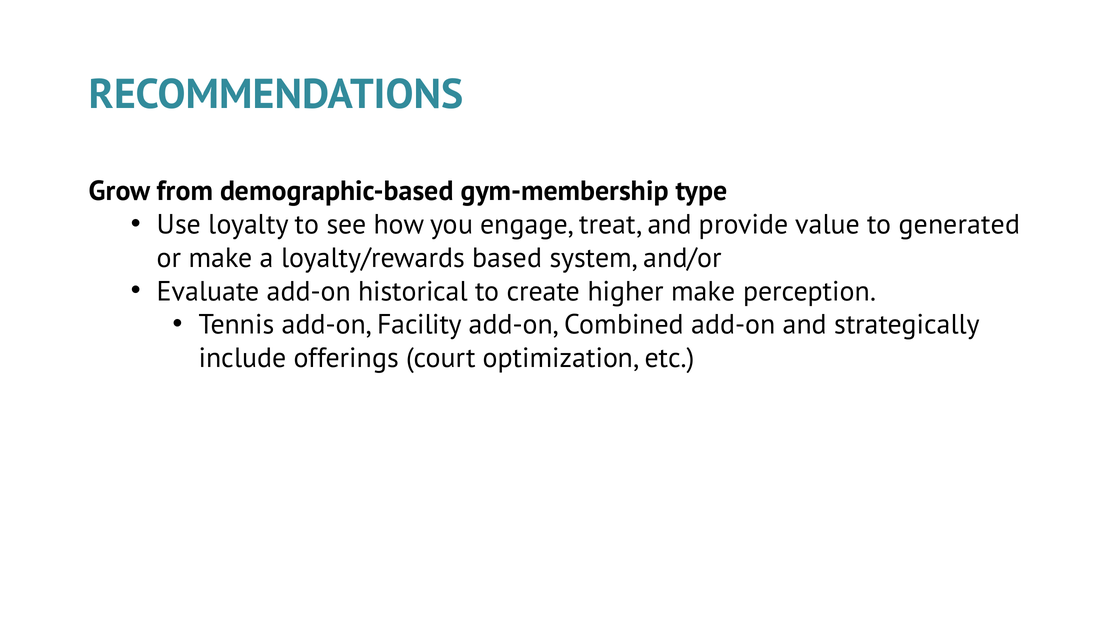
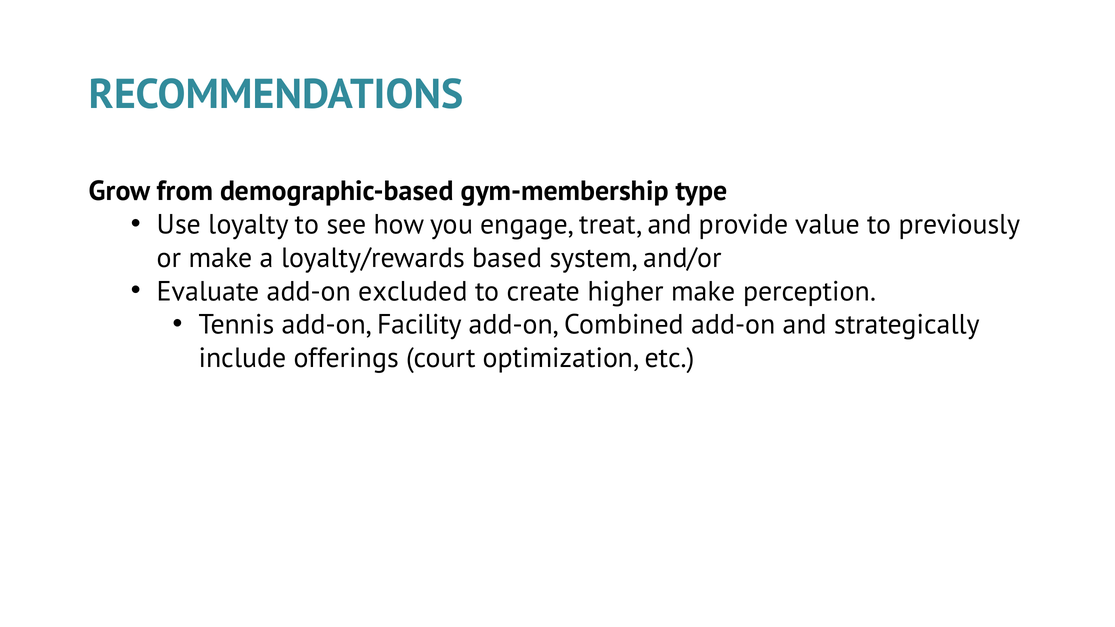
generated: generated -> previously (959, 225)
historical: historical -> excluded (413, 291)
